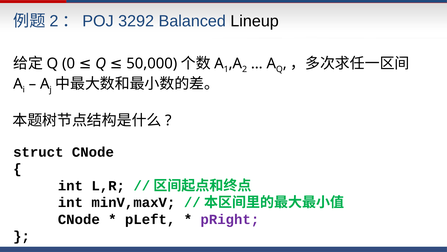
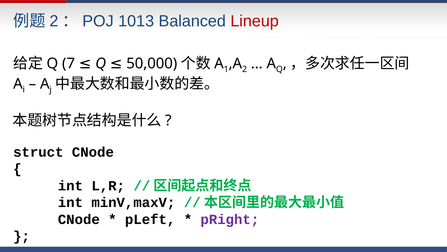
3292: 3292 -> 1013 (136, 21)
Lineup colour: black -> red (255, 21)
0: 0 -> 7 (69, 63)
